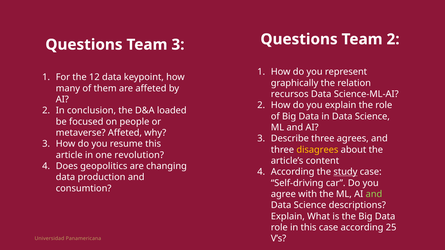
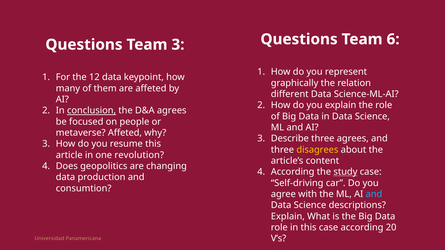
Team 2: 2 -> 6 (393, 39)
recursos: recursos -> different (290, 94)
conclusion underline: none -> present (92, 111)
D&A loaded: loaded -> agrees (172, 111)
and colour: light green -> light blue (374, 194)
25: 25 -> 20 (391, 228)
